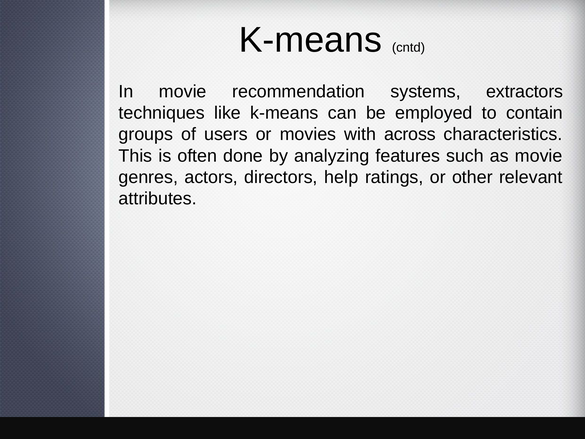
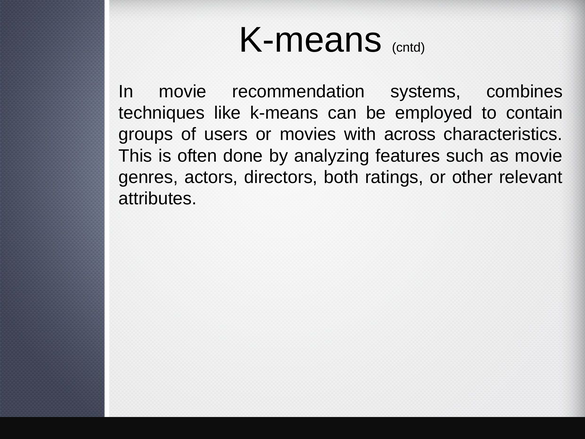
extractors: extractors -> combines (525, 91)
help: help -> both (341, 177)
